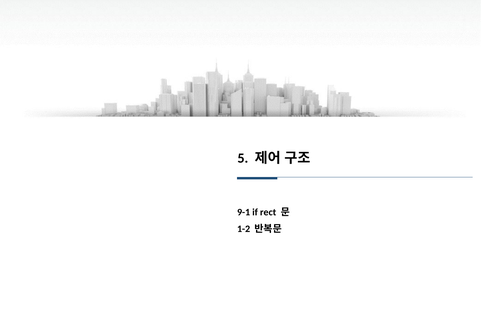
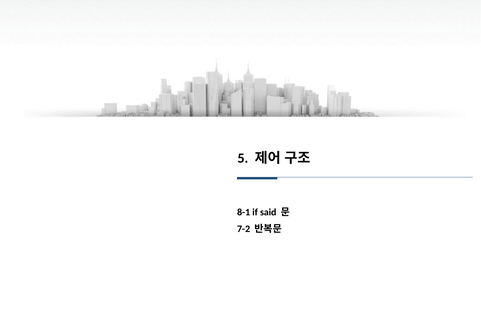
9-1: 9-1 -> 8-1 (244, 212)
rect: rect -> said (268, 212)
1-2: 1-2 -> 7-2 (244, 229)
